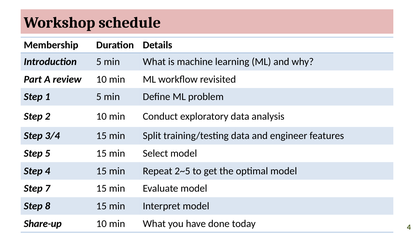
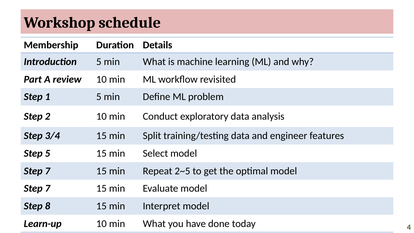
4: 4 -> 7 (48, 171)
Share-up: Share-up -> Learn-up (43, 223)
